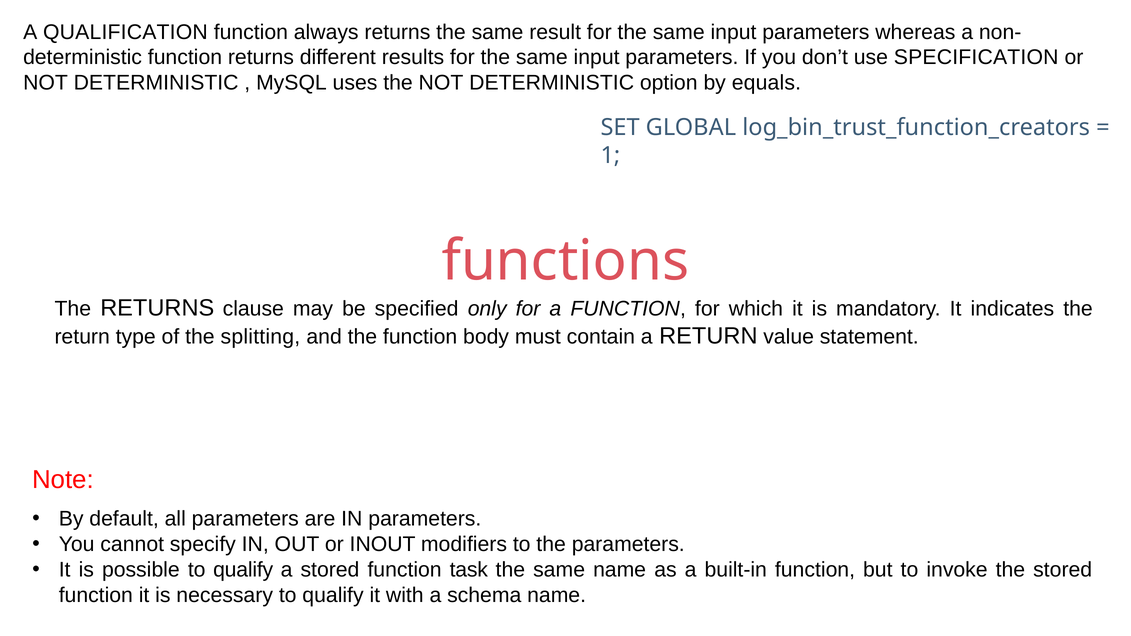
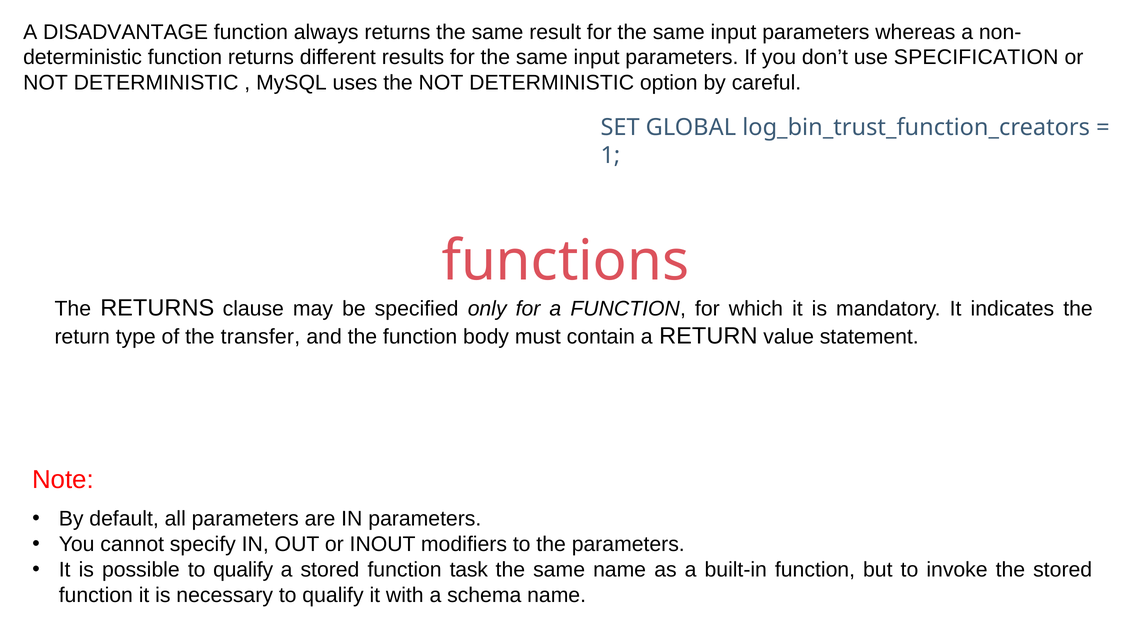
QUALIFICATION: QUALIFICATION -> DISADVANTAGE (126, 32)
equals: equals -> careful (766, 83)
splitting: splitting -> transfer (260, 337)
